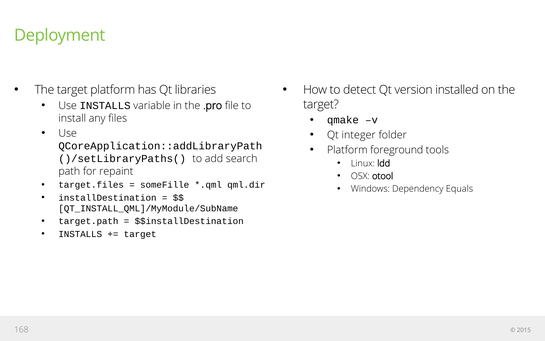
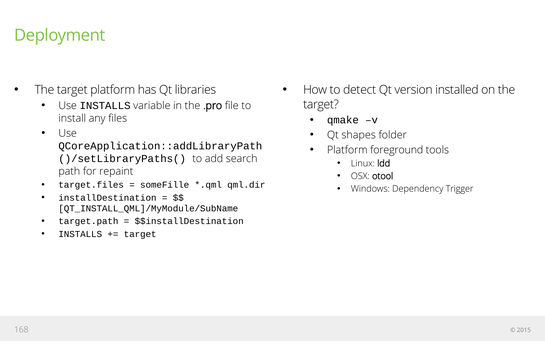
integer: integer -> shapes (359, 135)
Equals: Equals -> Trigger (460, 189)
